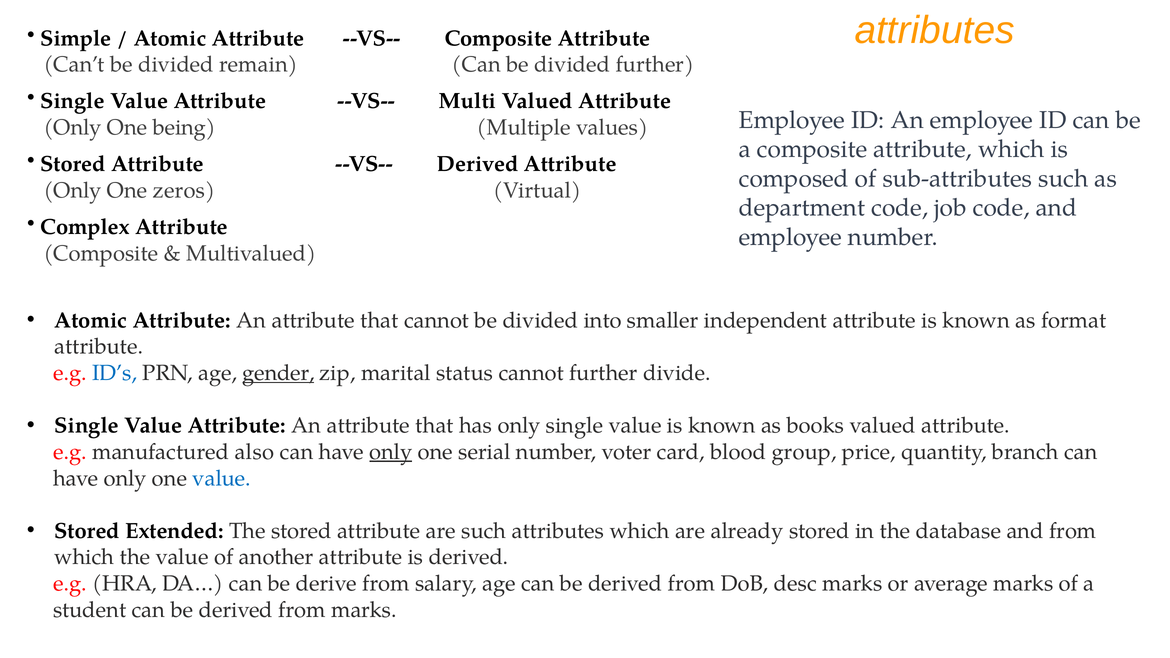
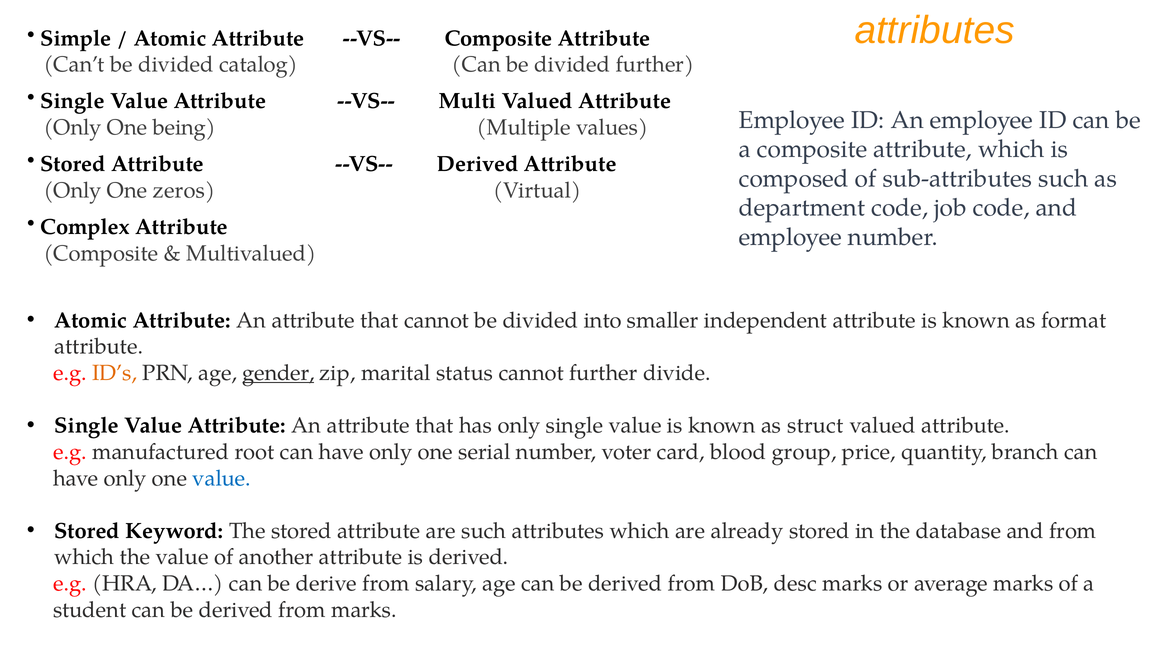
remain: remain -> catalog (259, 65)
ID’s colour: blue -> orange (115, 373)
books: books -> struct (815, 426)
also: also -> root (255, 452)
only underline: present -> none (391, 452)
Extended: Extended -> Keyword (174, 531)
